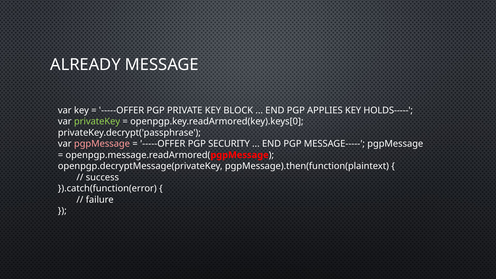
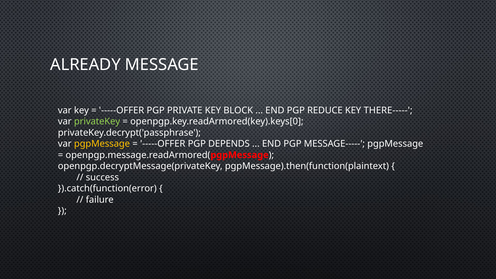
APPLIES: APPLIES -> REDUCE (325, 110)
HOLDS-----: HOLDS----- -> THERE----- (388, 110)
pgpMessage colour: pink -> yellow (102, 144)
SECURITY: SECURITY -> DEPENDS (229, 144)
